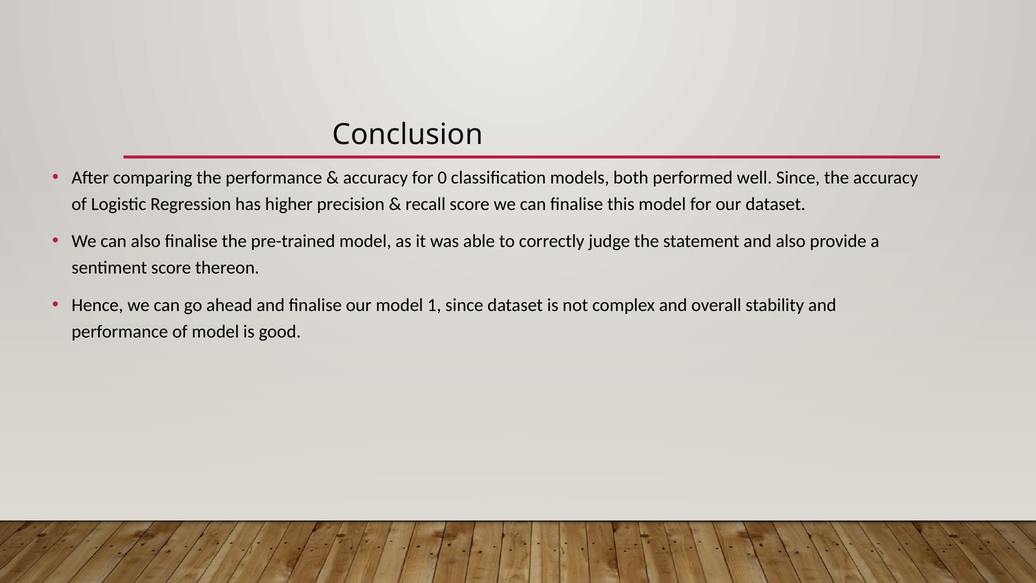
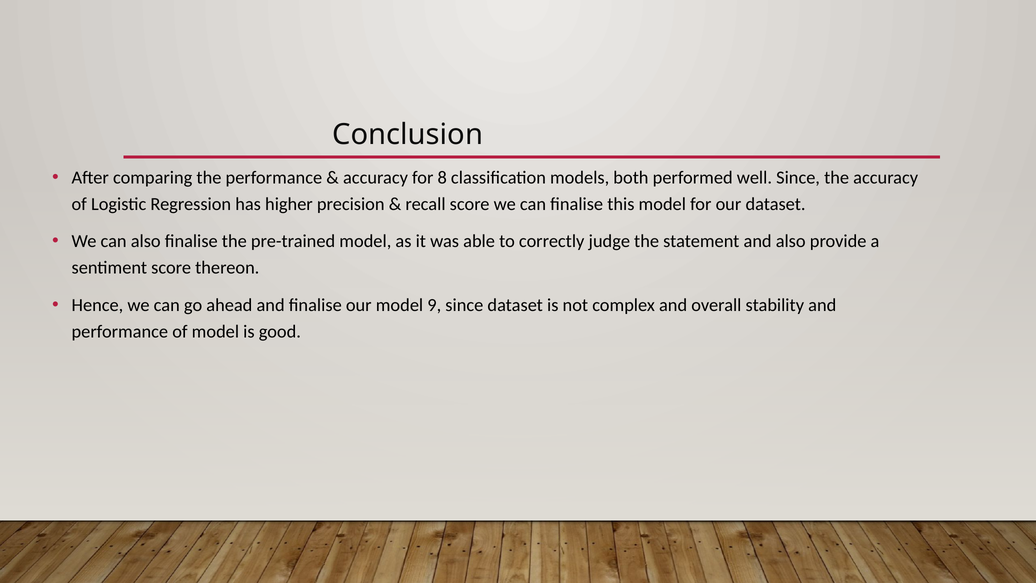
0: 0 -> 8 (442, 178)
1: 1 -> 9 (434, 305)
